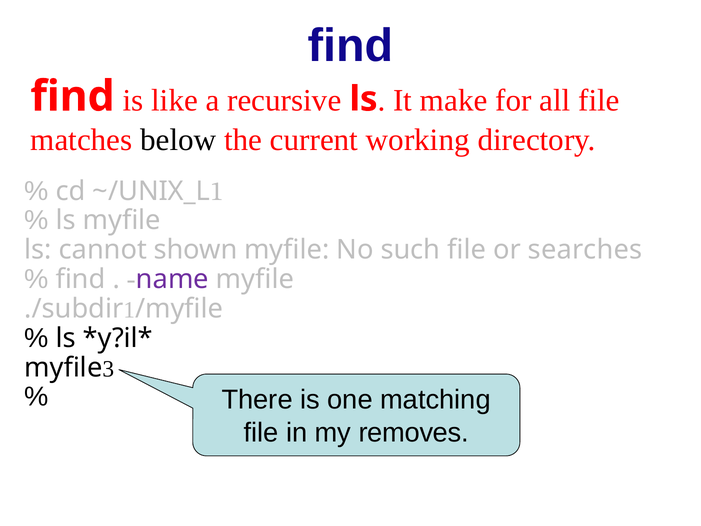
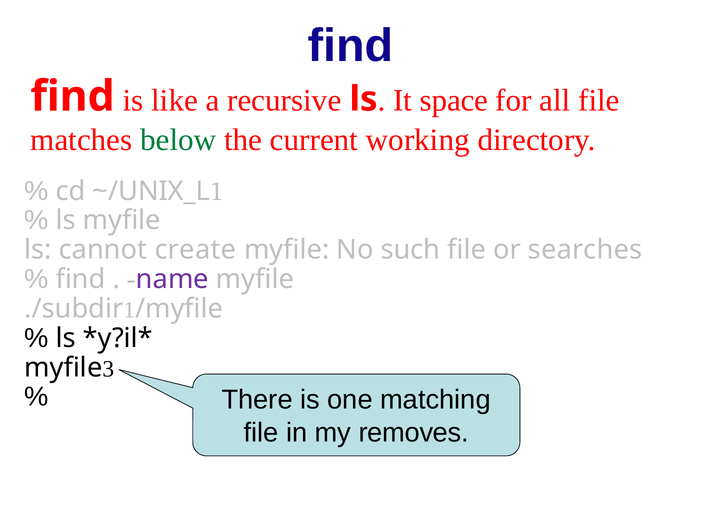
make: make -> space (454, 100)
below colour: black -> green (178, 140)
shown: shown -> create (195, 250)
